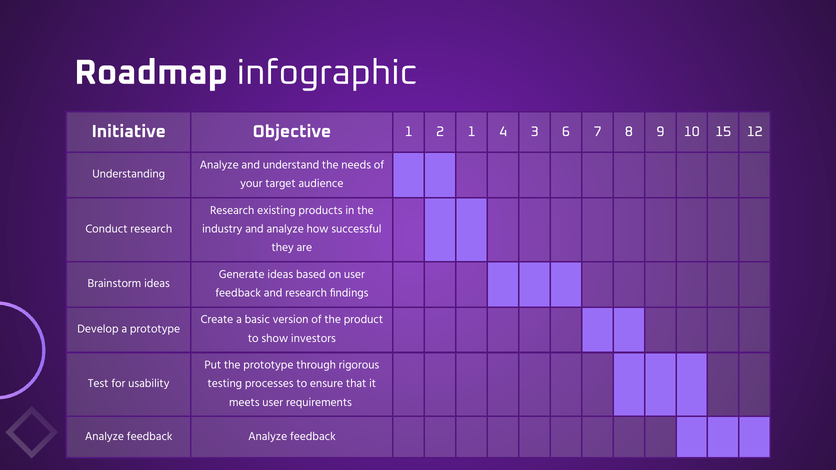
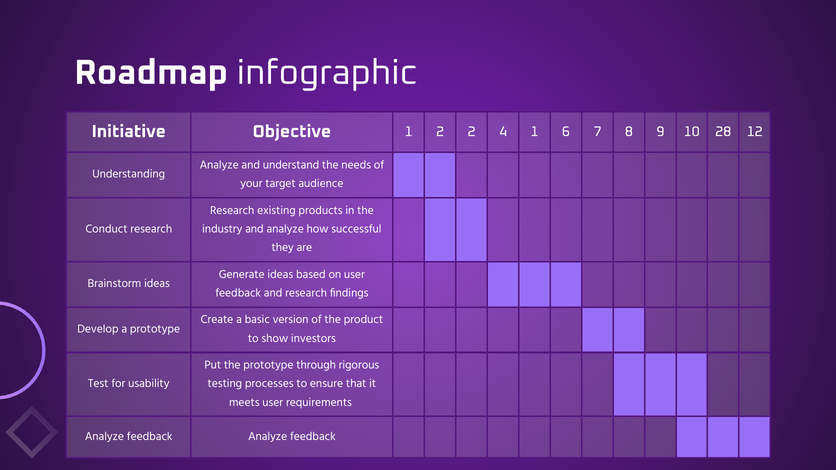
2 1: 1 -> 2 (472, 132)
4 3: 3 -> 1 (534, 132)
15: 15 -> 28 (723, 132)
